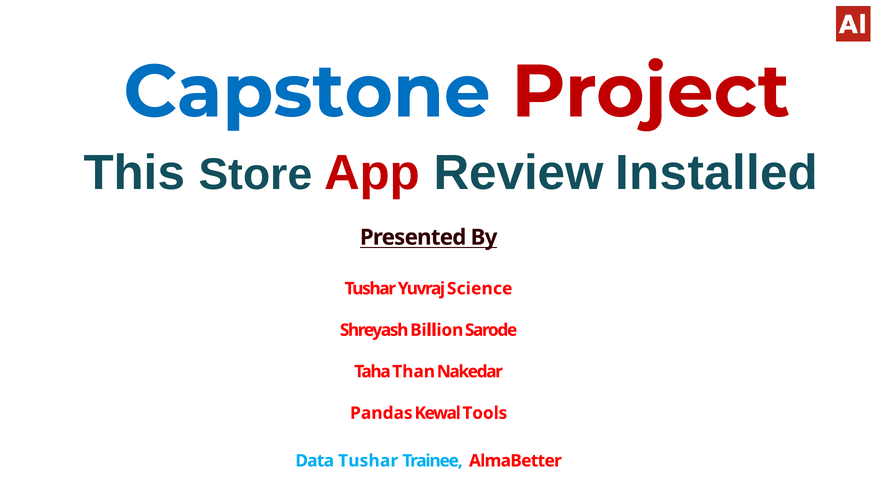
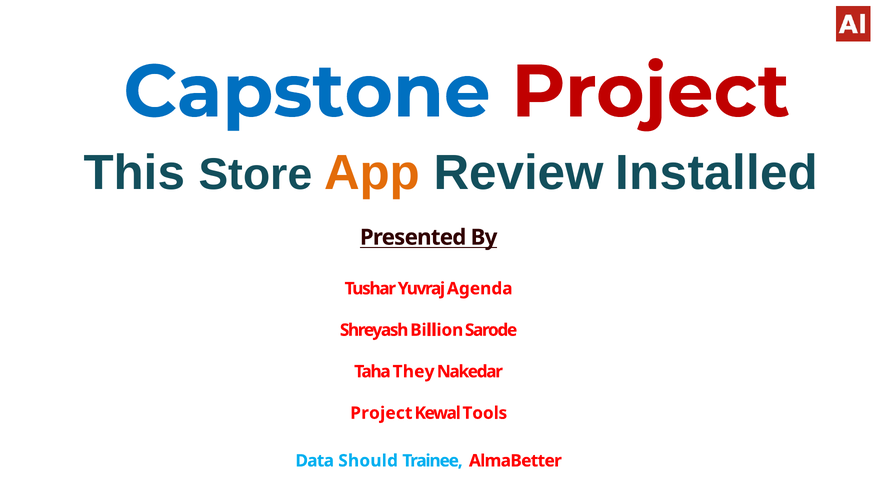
App colour: red -> orange (372, 173)
Science: Science -> Agenda (480, 289)
Than: Than -> They (414, 372)
Pandas: Pandas -> Project (381, 413)
Data Tushar: Tushar -> Should (368, 461)
